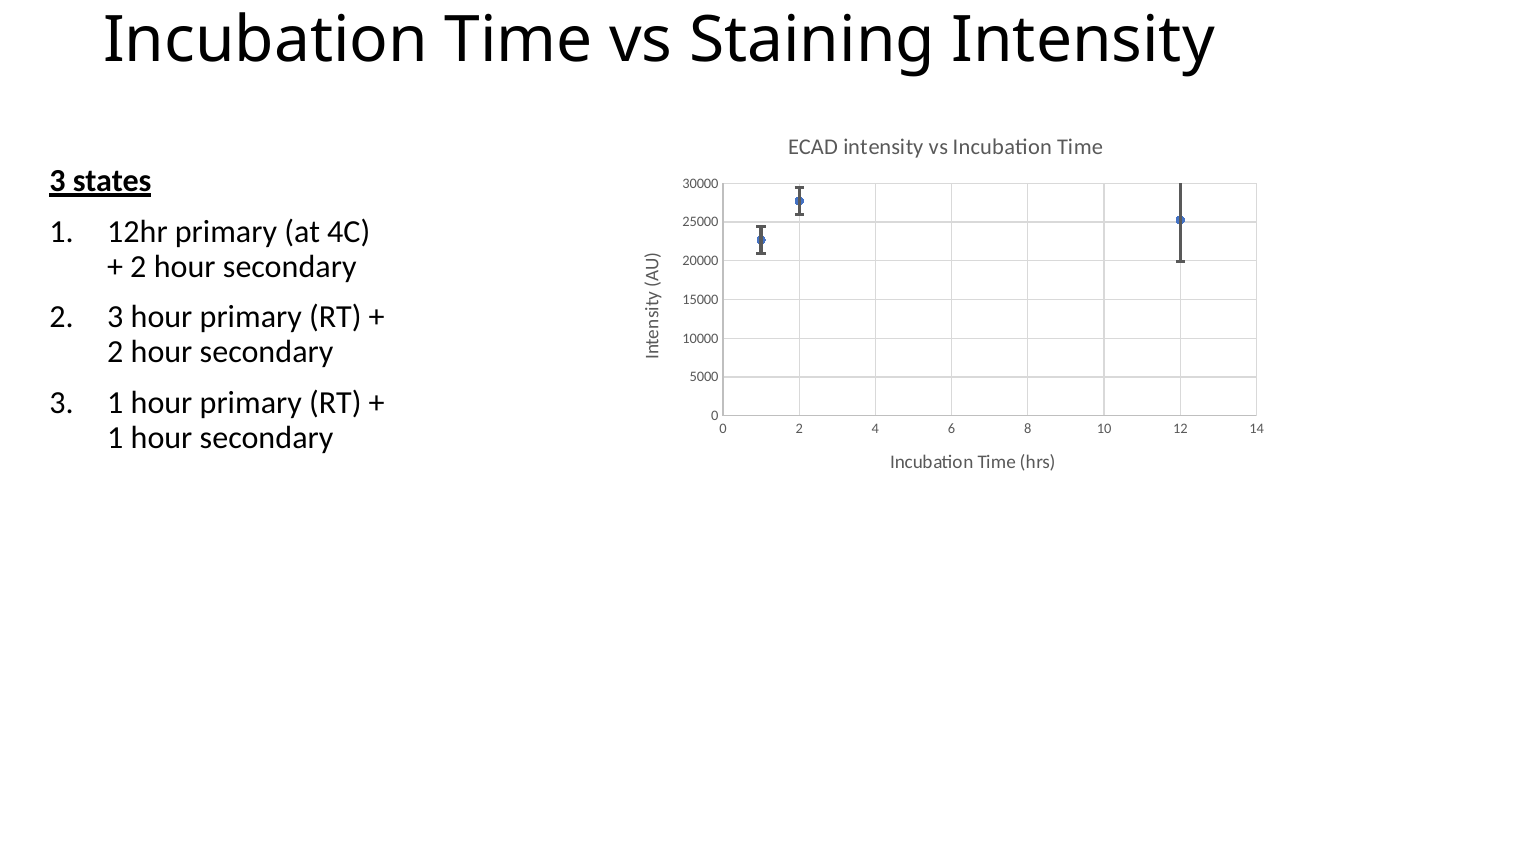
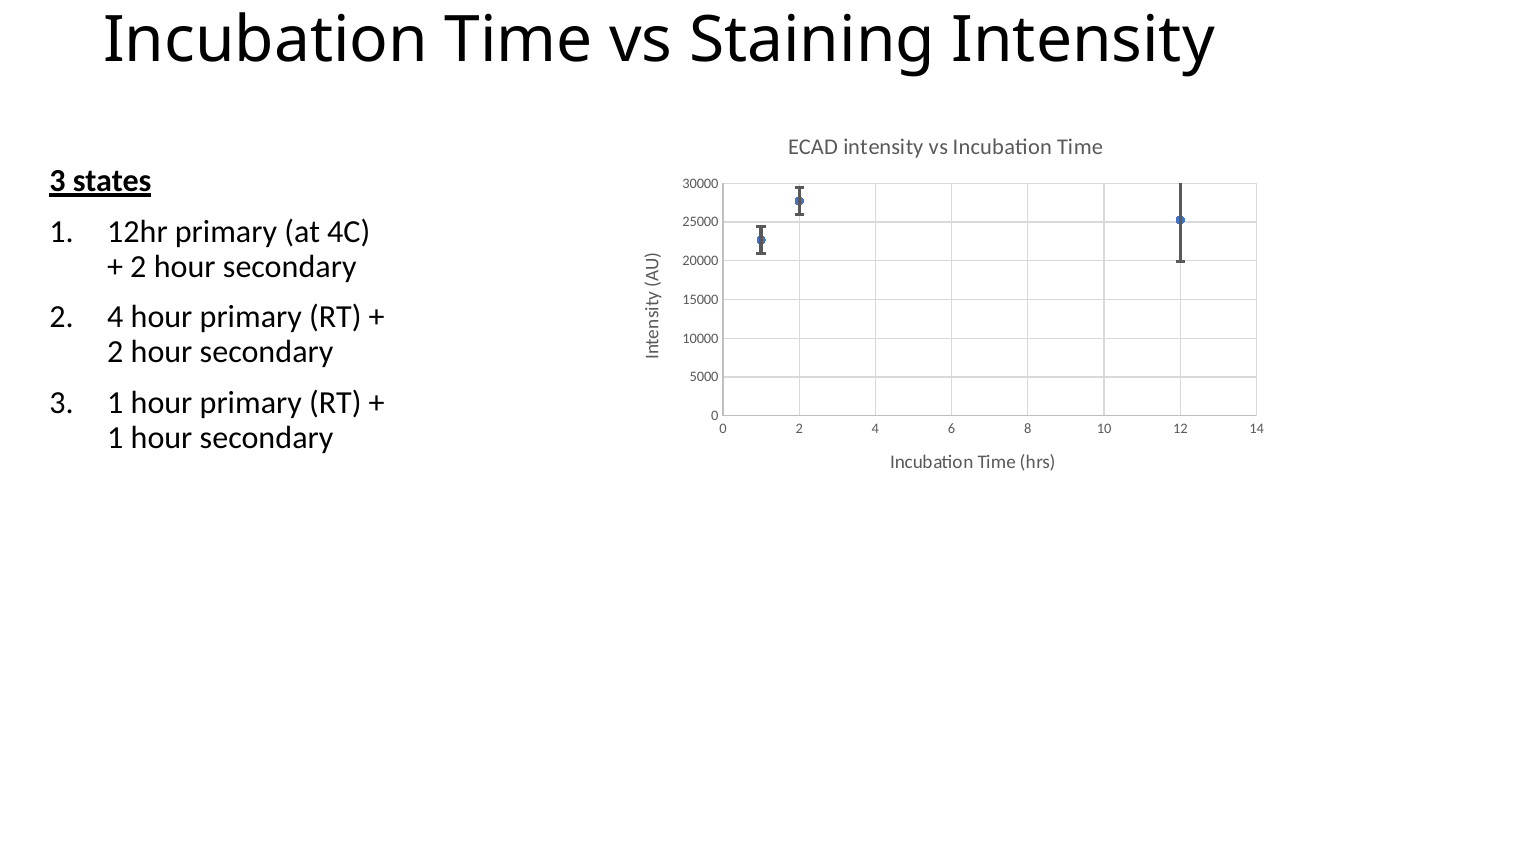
3: 3 -> 4 (115, 317)
